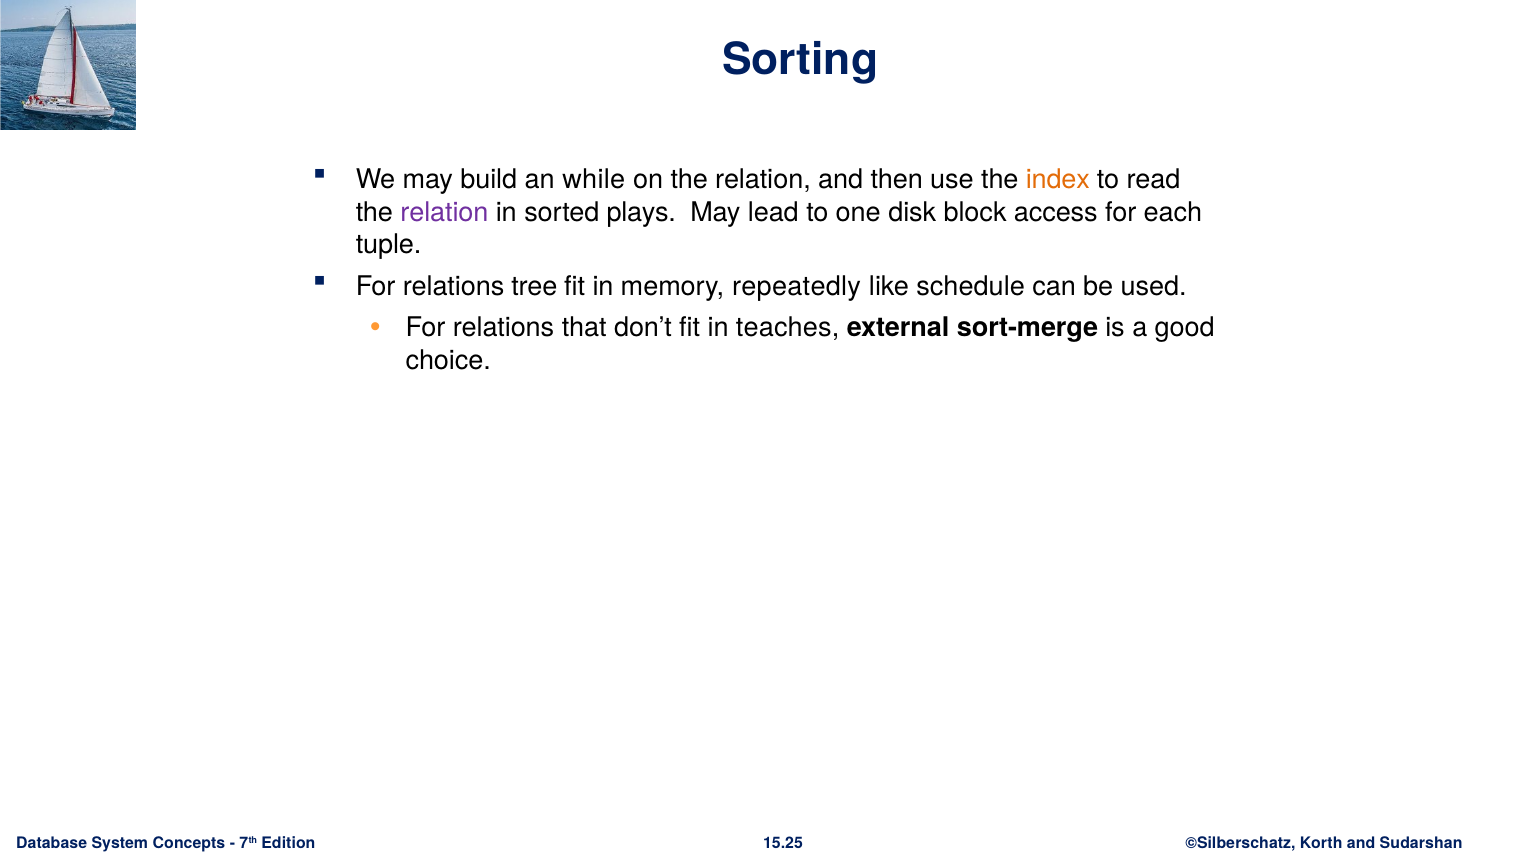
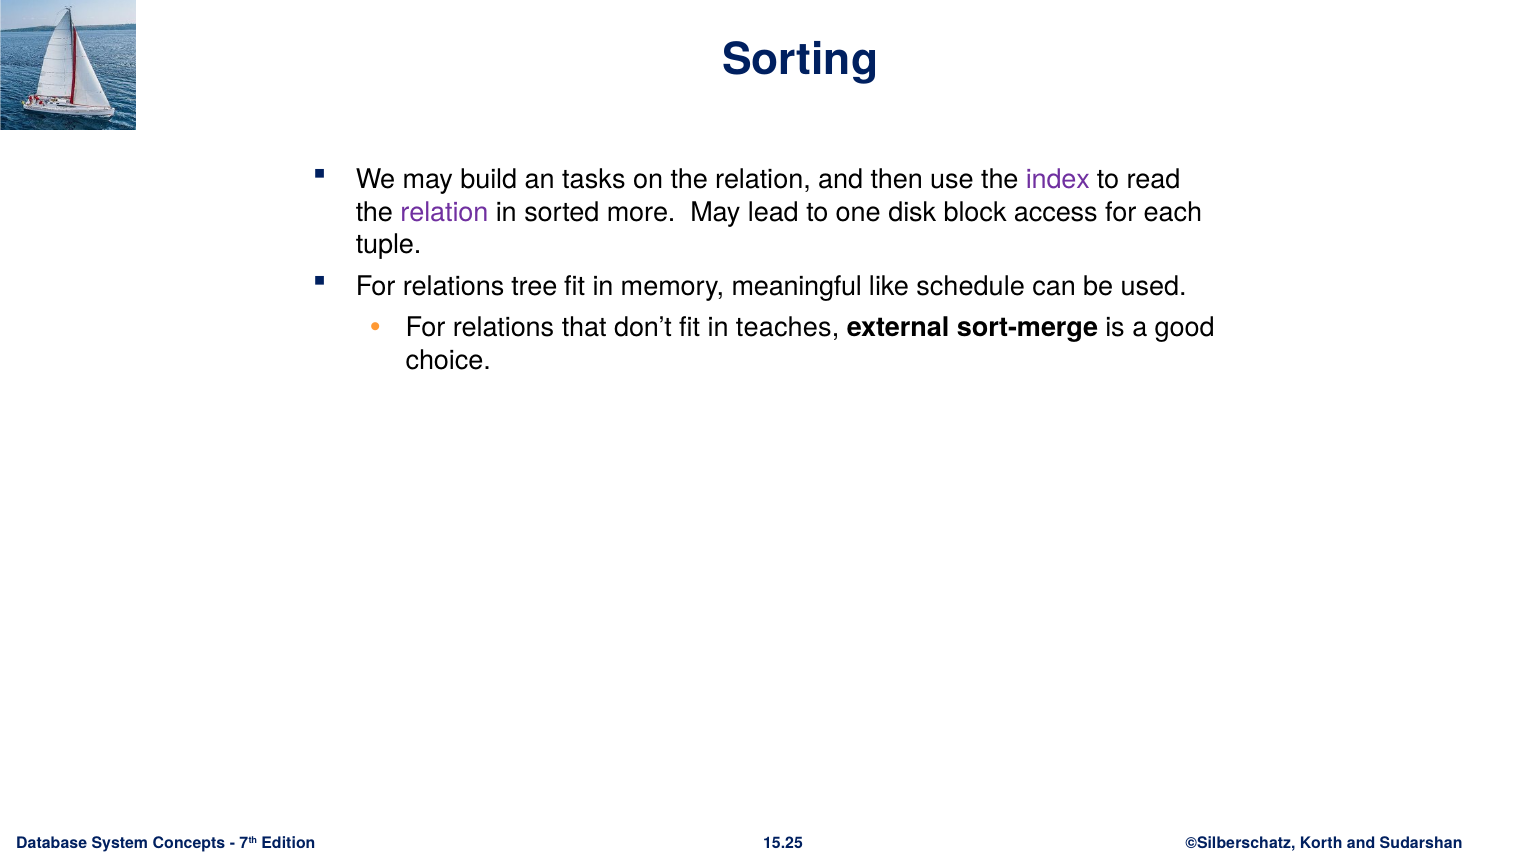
while: while -> tasks (594, 180)
index colour: orange -> purple (1058, 180)
plays: plays -> more (641, 212)
repeatedly: repeatedly -> meaningful (797, 286)
